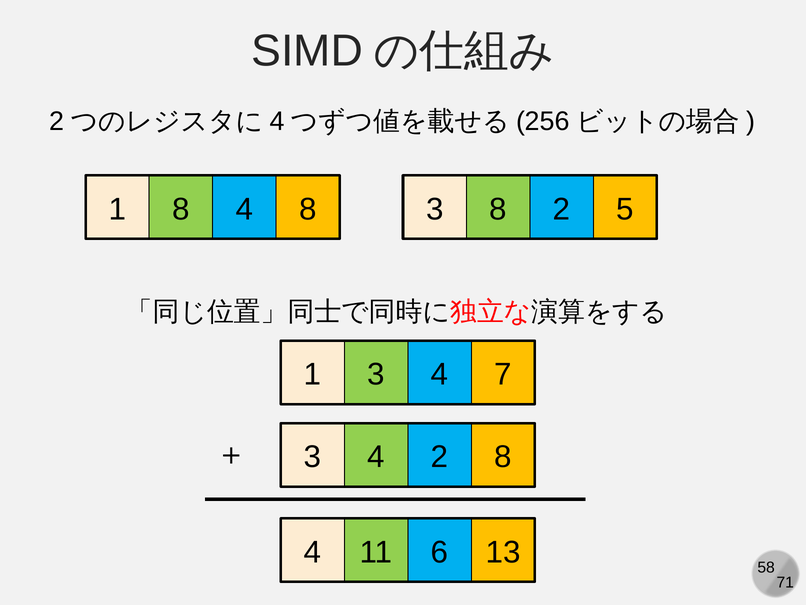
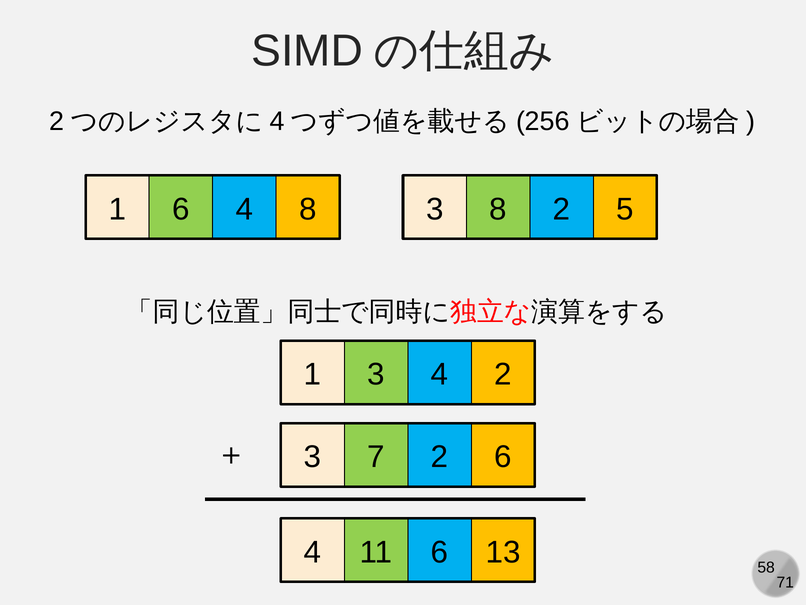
1 8: 8 -> 6 (181, 209)
4 7: 7 -> 2 (503, 374)
4: 4 -> 7 (376, 457)
2 8: 8 -> 6 (503, 457)
